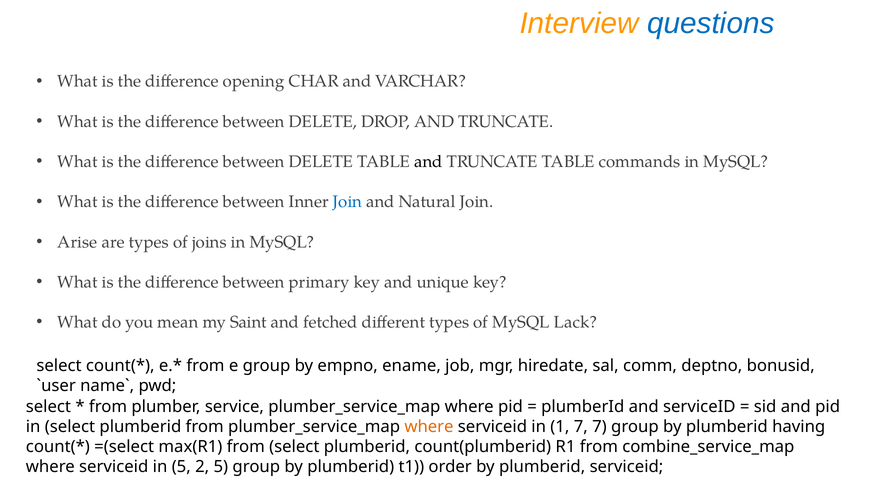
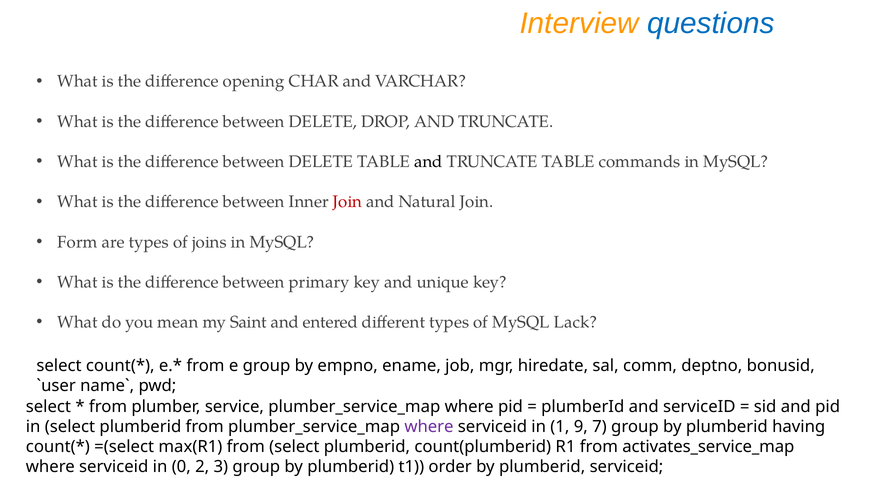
Join colour: blue -> red (347, 202)
Arise: Arise -> Form (77, 242)
fetched: fetched -> entered (330, 323)
where colour: orange -> purple (429, 427)
1 7: 7 -> 9 (581, 427)
combine_service_map: combine_service_map -> activates_service_map (708, 447)
in 5: 5 -> 0 (181, 467)
2 5: 5 -> 3 (221, 467)
